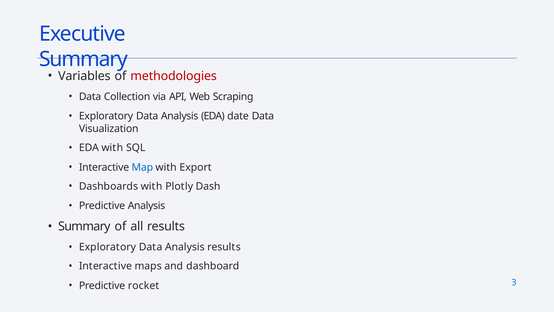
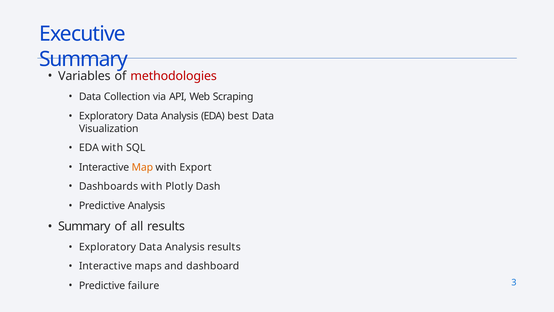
date: date -> best (238, 116)
Map colour: blue -> orange (142, 167)
rocket: rocket -> failure (144, 285)
